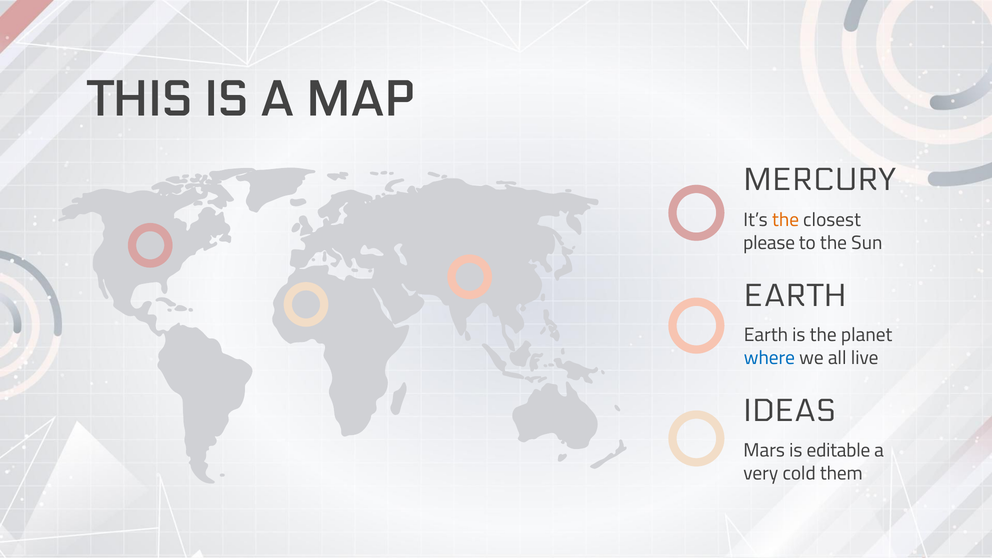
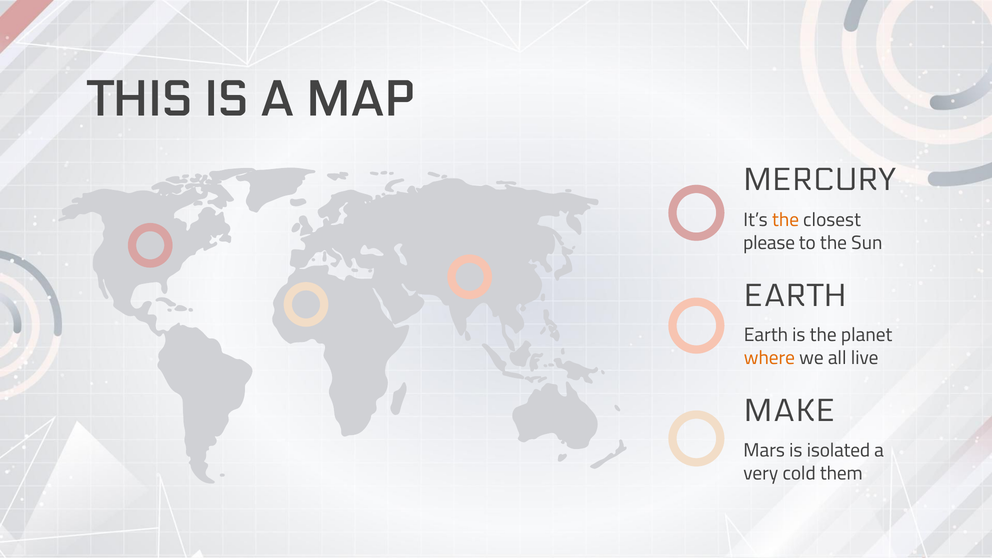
where colour: blue -> orange (769, 358)
IDEAS: IDEAS -> MAKE (789, 411)
editable: editable -> isolated (838, 450)
